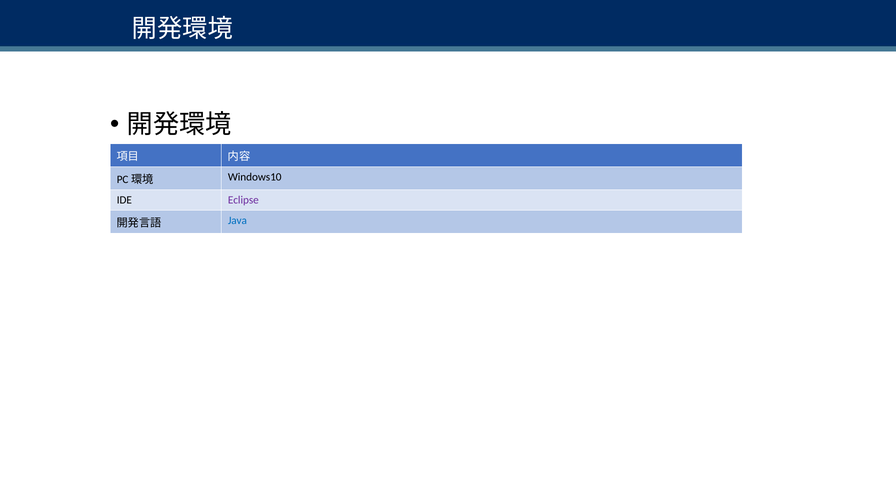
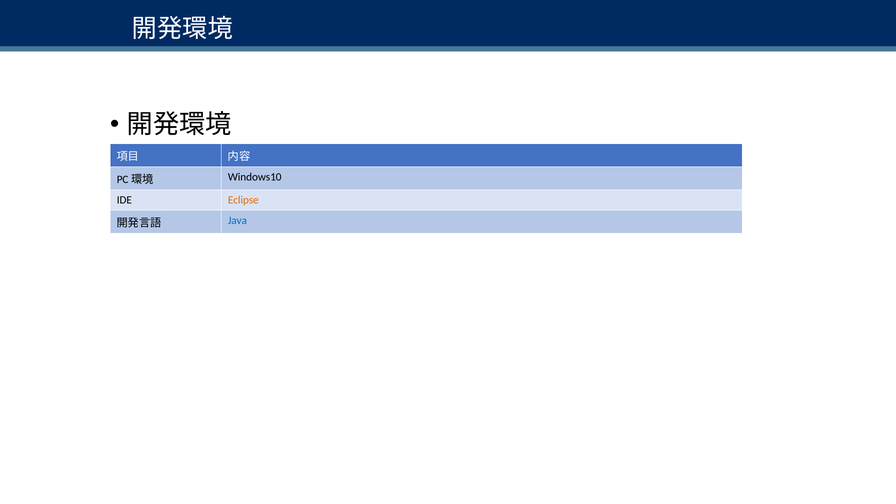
Eclipse colour: purple -> orange (243, 200)
